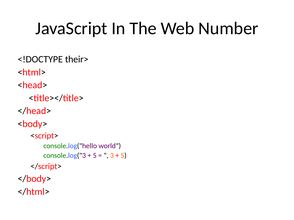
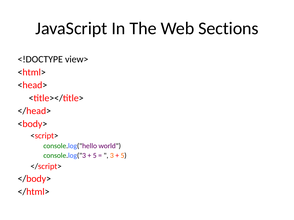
Number: Number -> Sections (228, 28)
their>: their> -> view> (77, 59)
